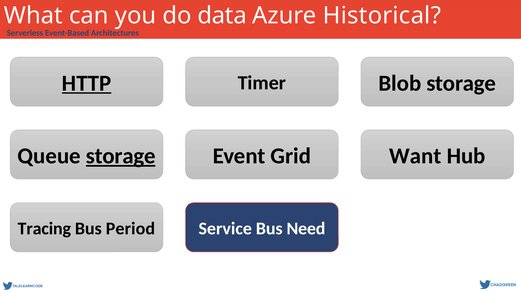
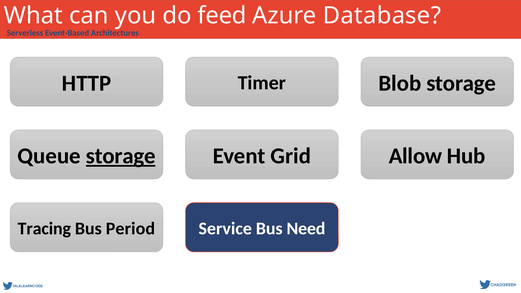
data: data -> feed (222, 15)
Historical: Historical -> Database (382, 15)
HTTP underline: present -> none (87, 83)
Want: Want -> Allow (415, 156)
